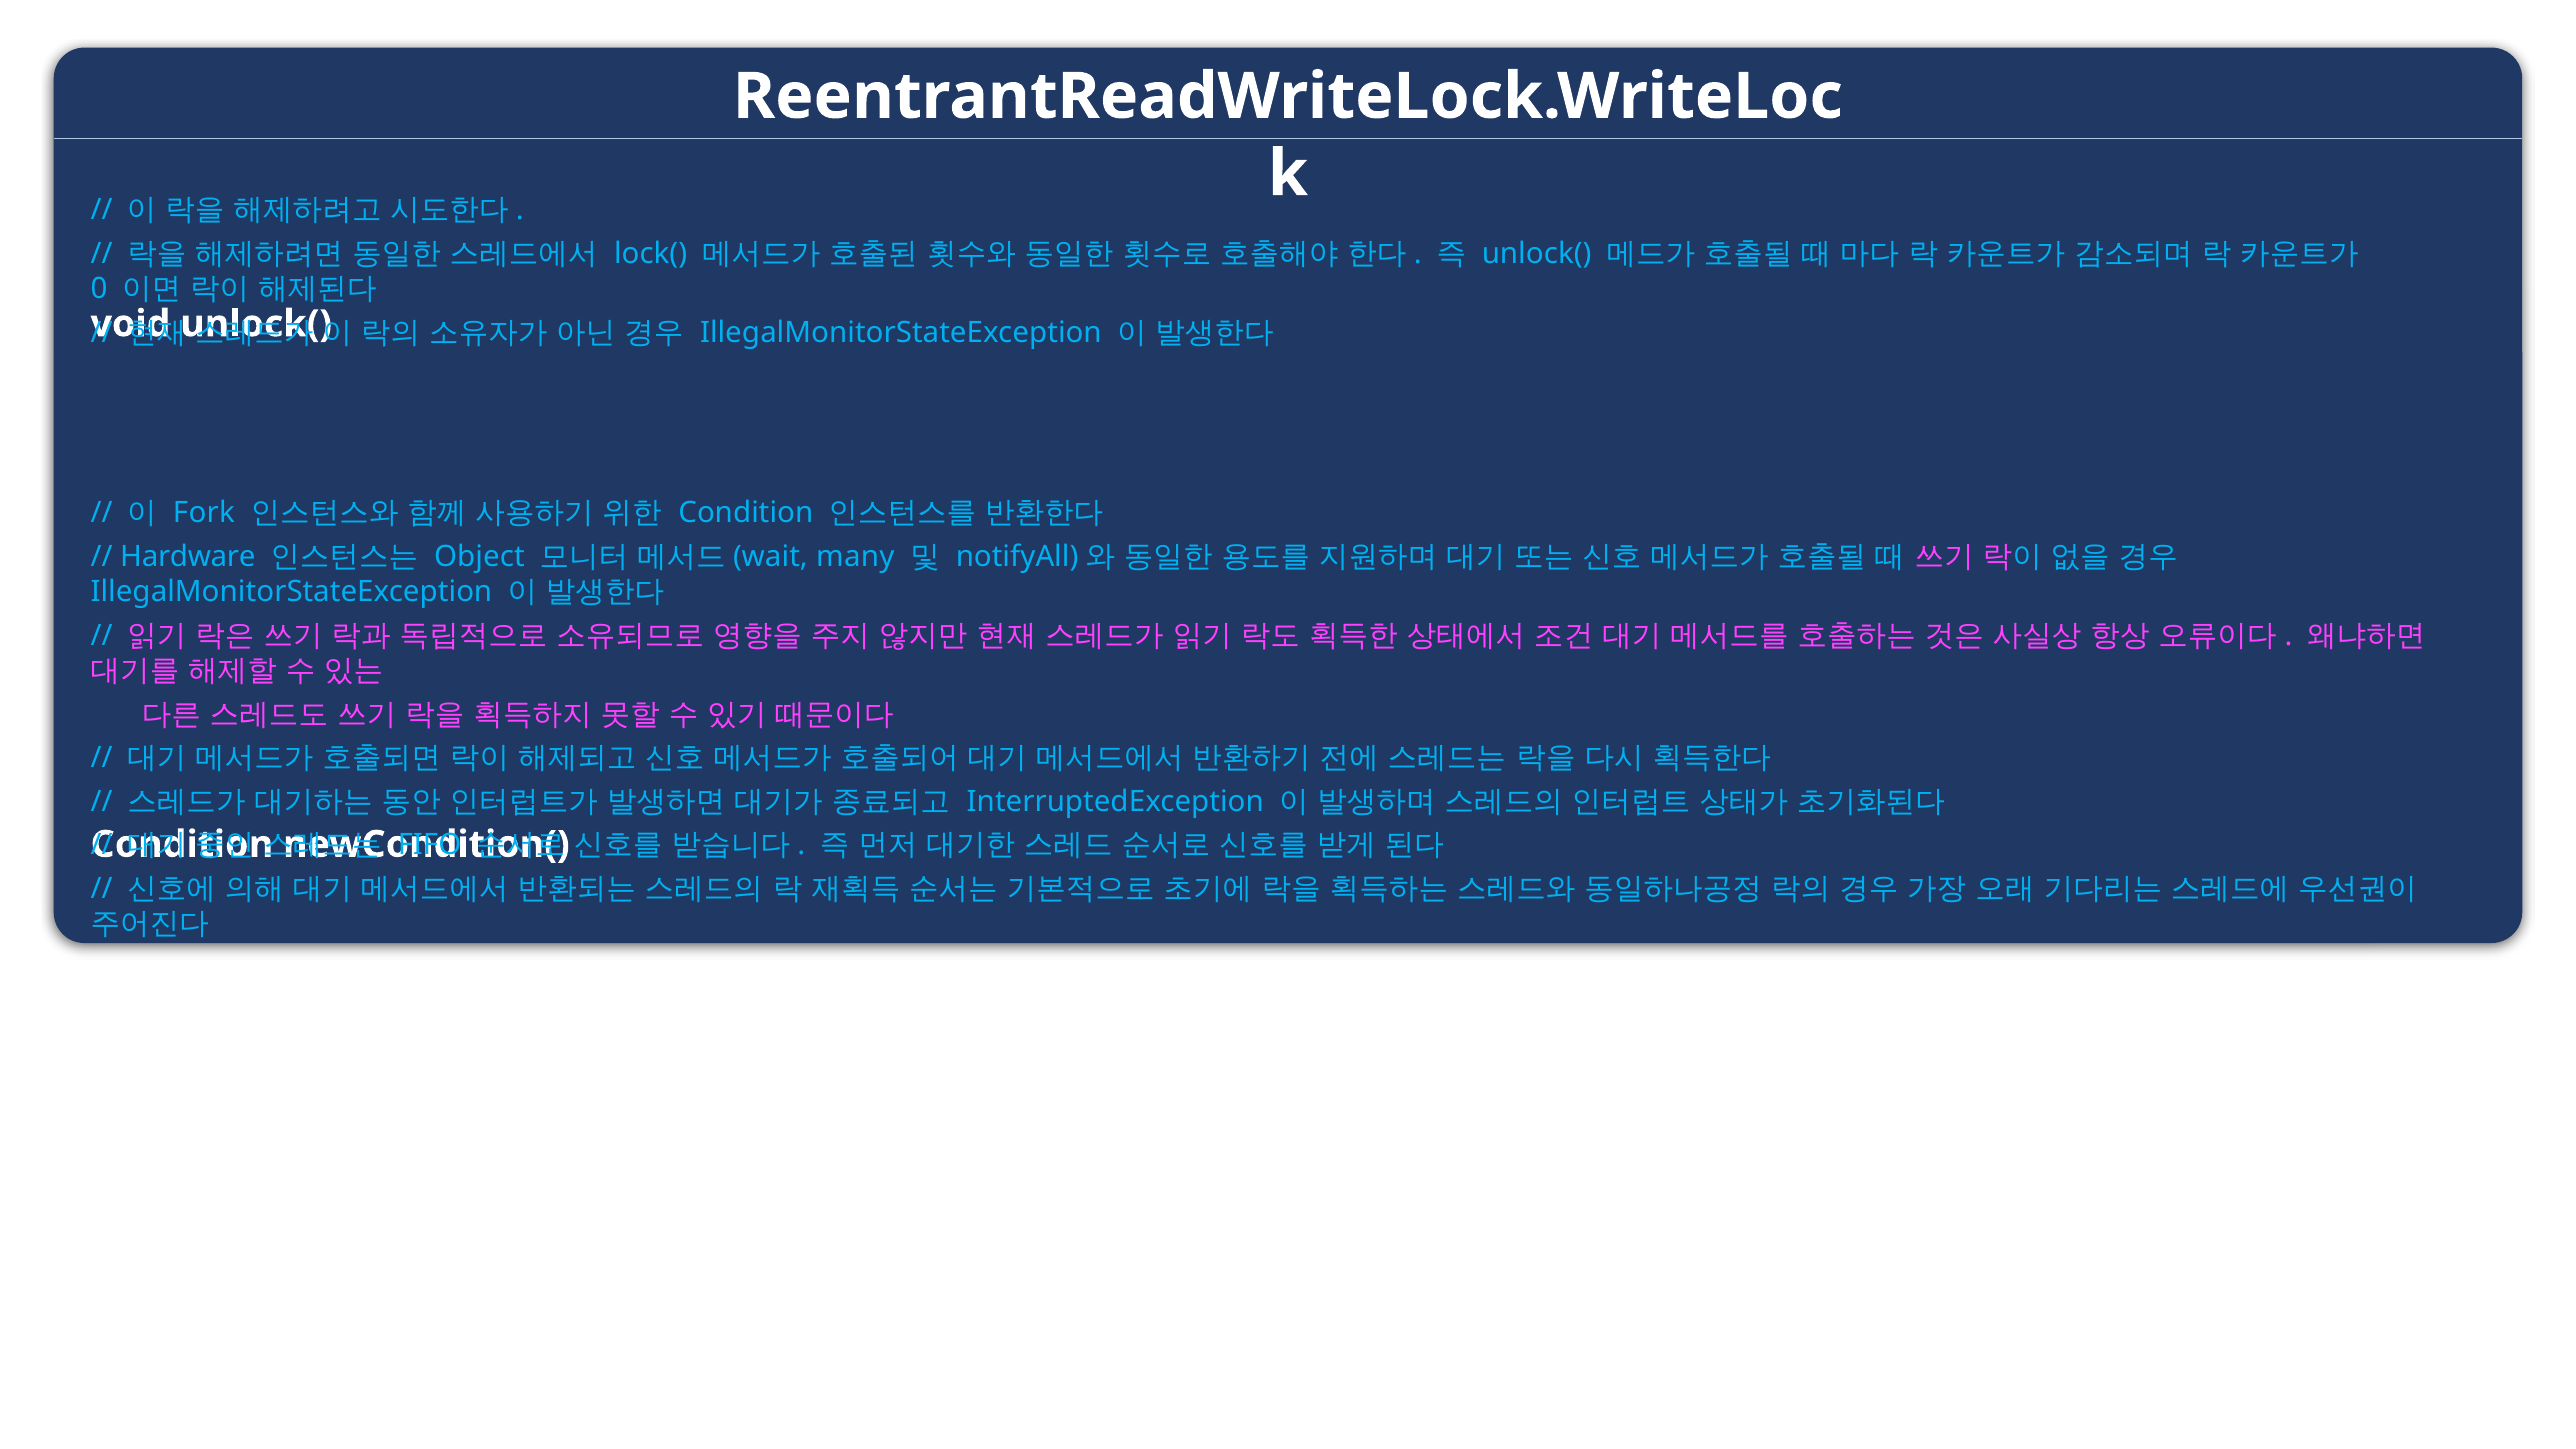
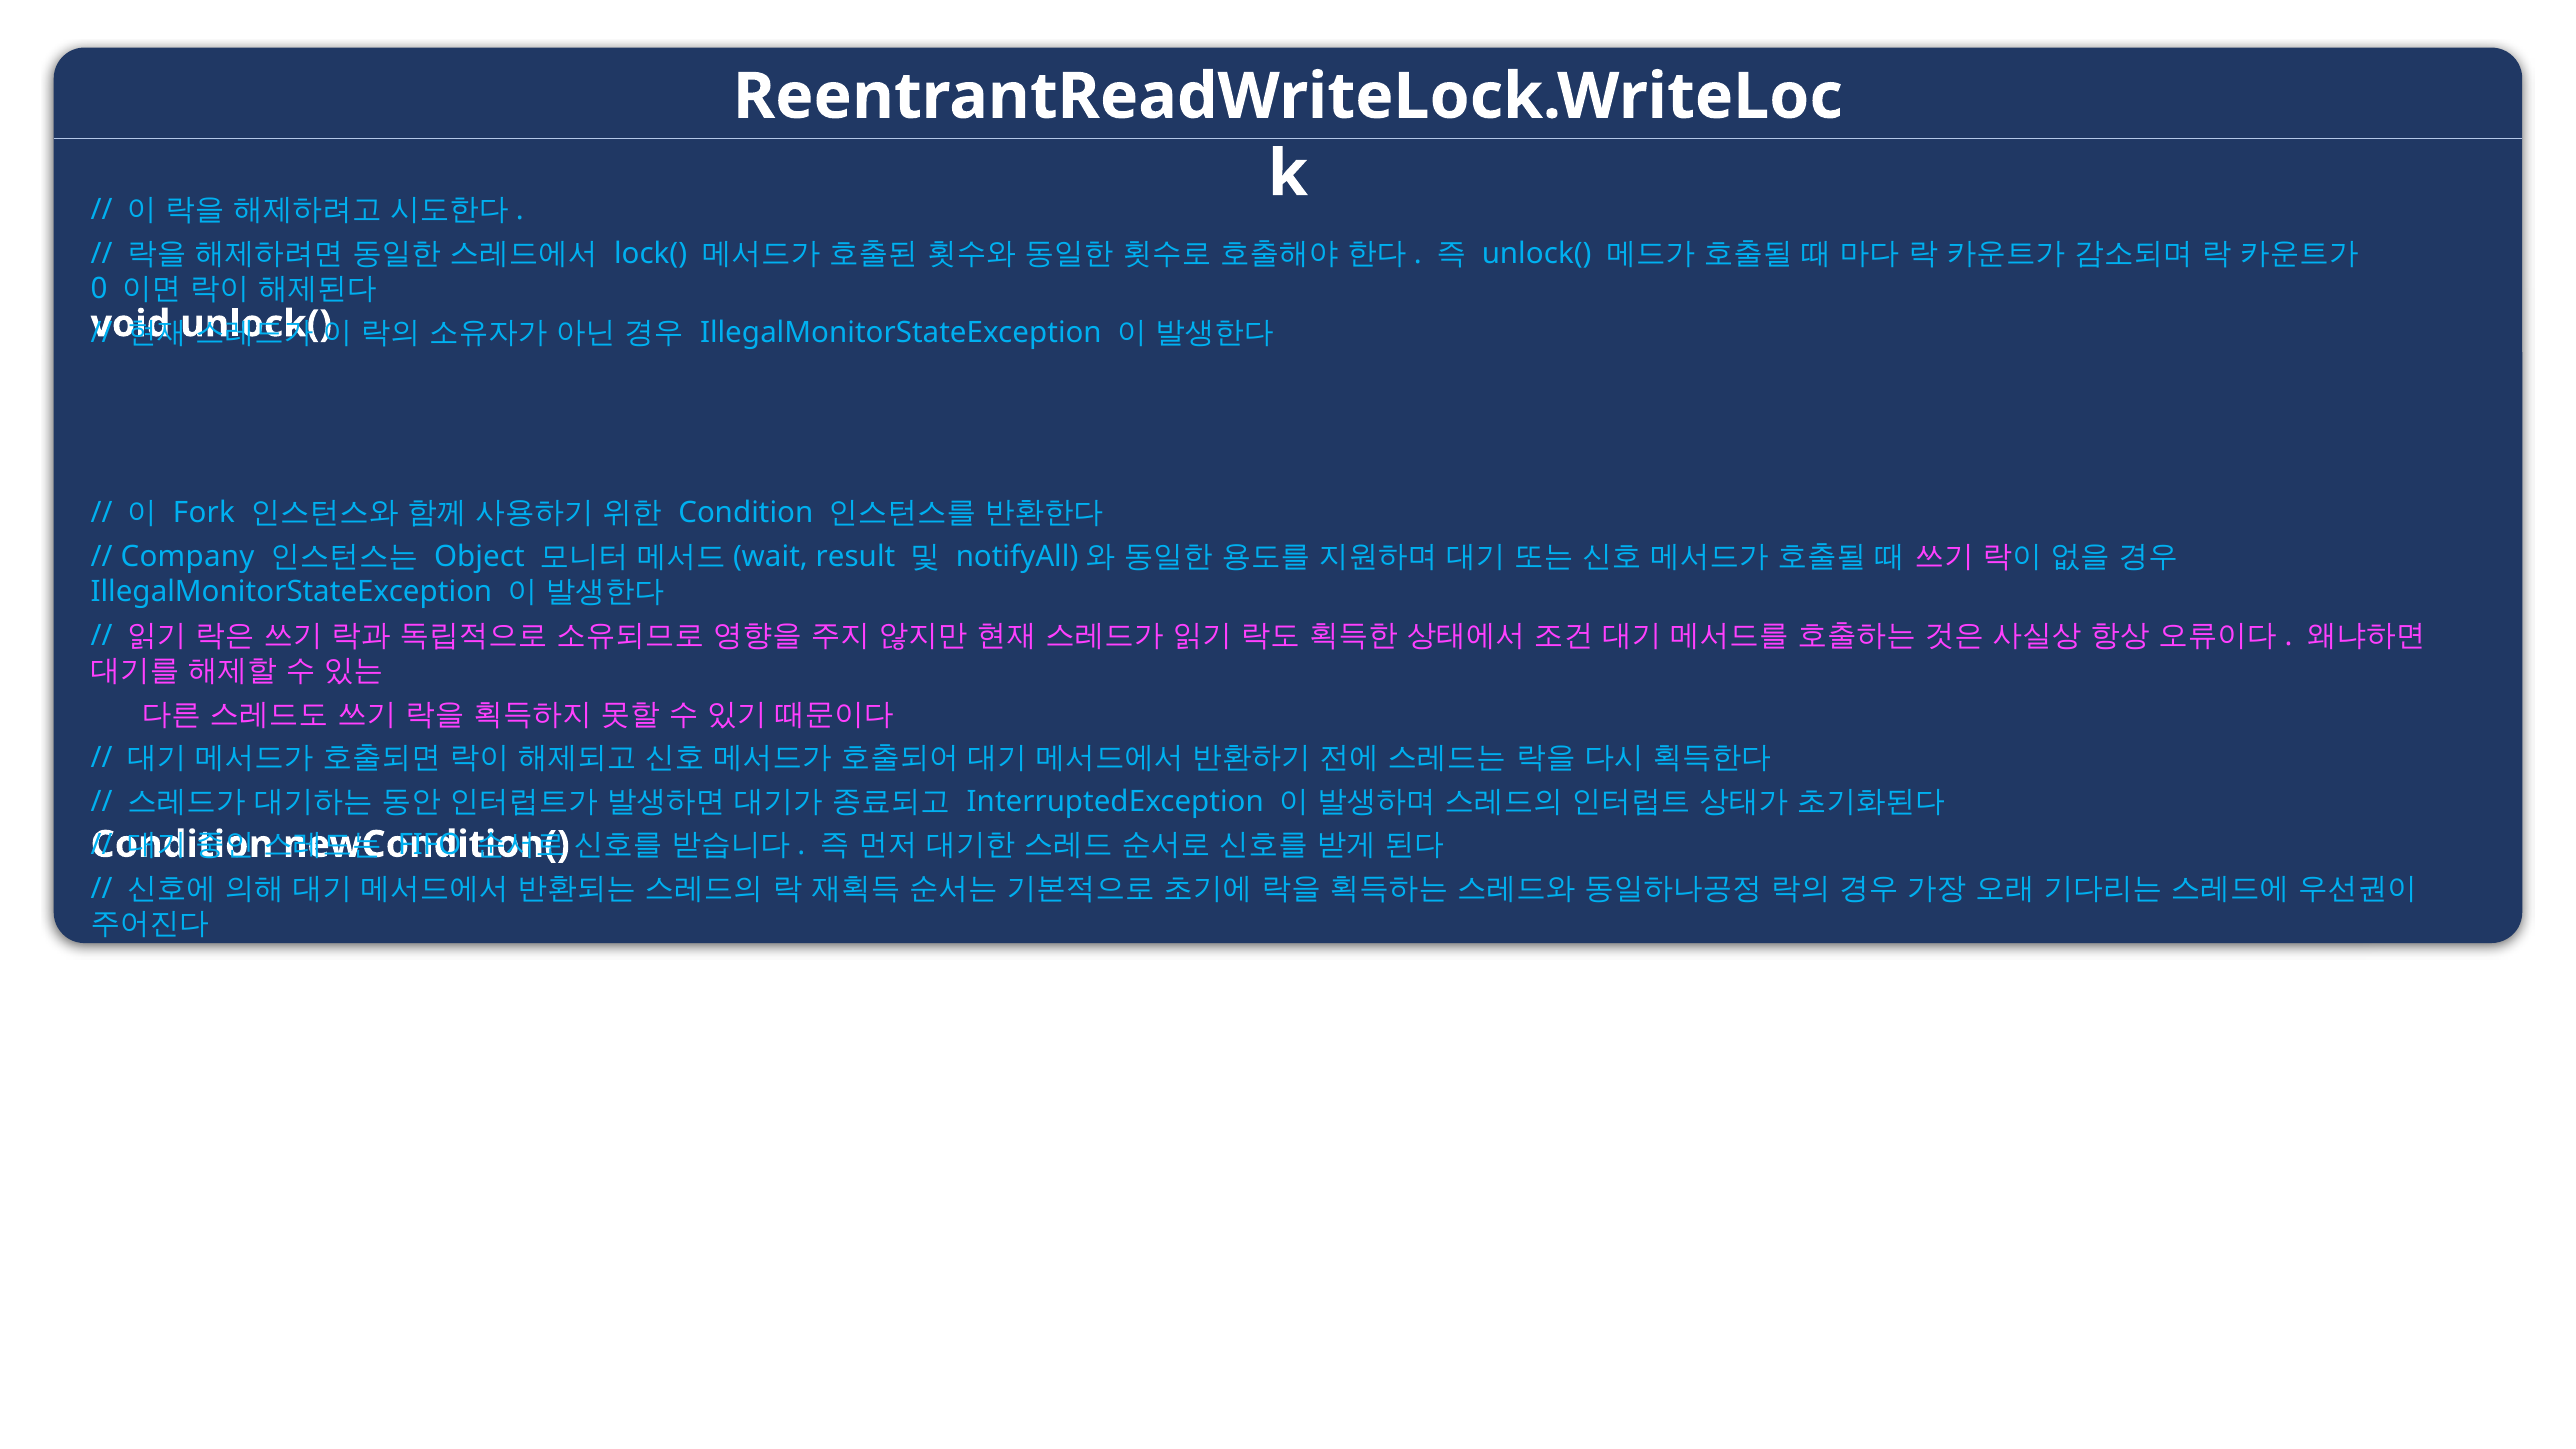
Hardware: Hardware -> Company (188, 557)
many: many -> result (855, 557)
